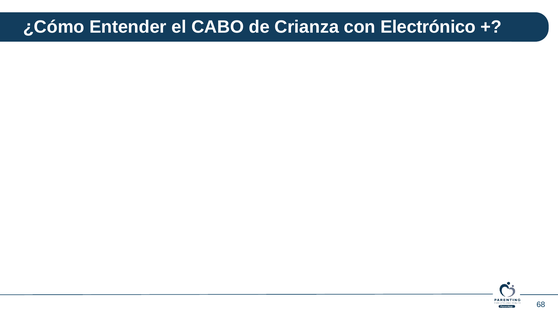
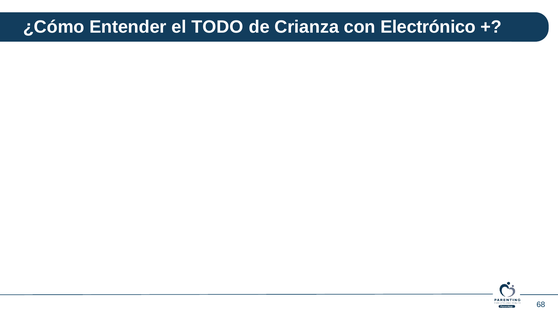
CABO: CABO -> TODO (218, 27)
